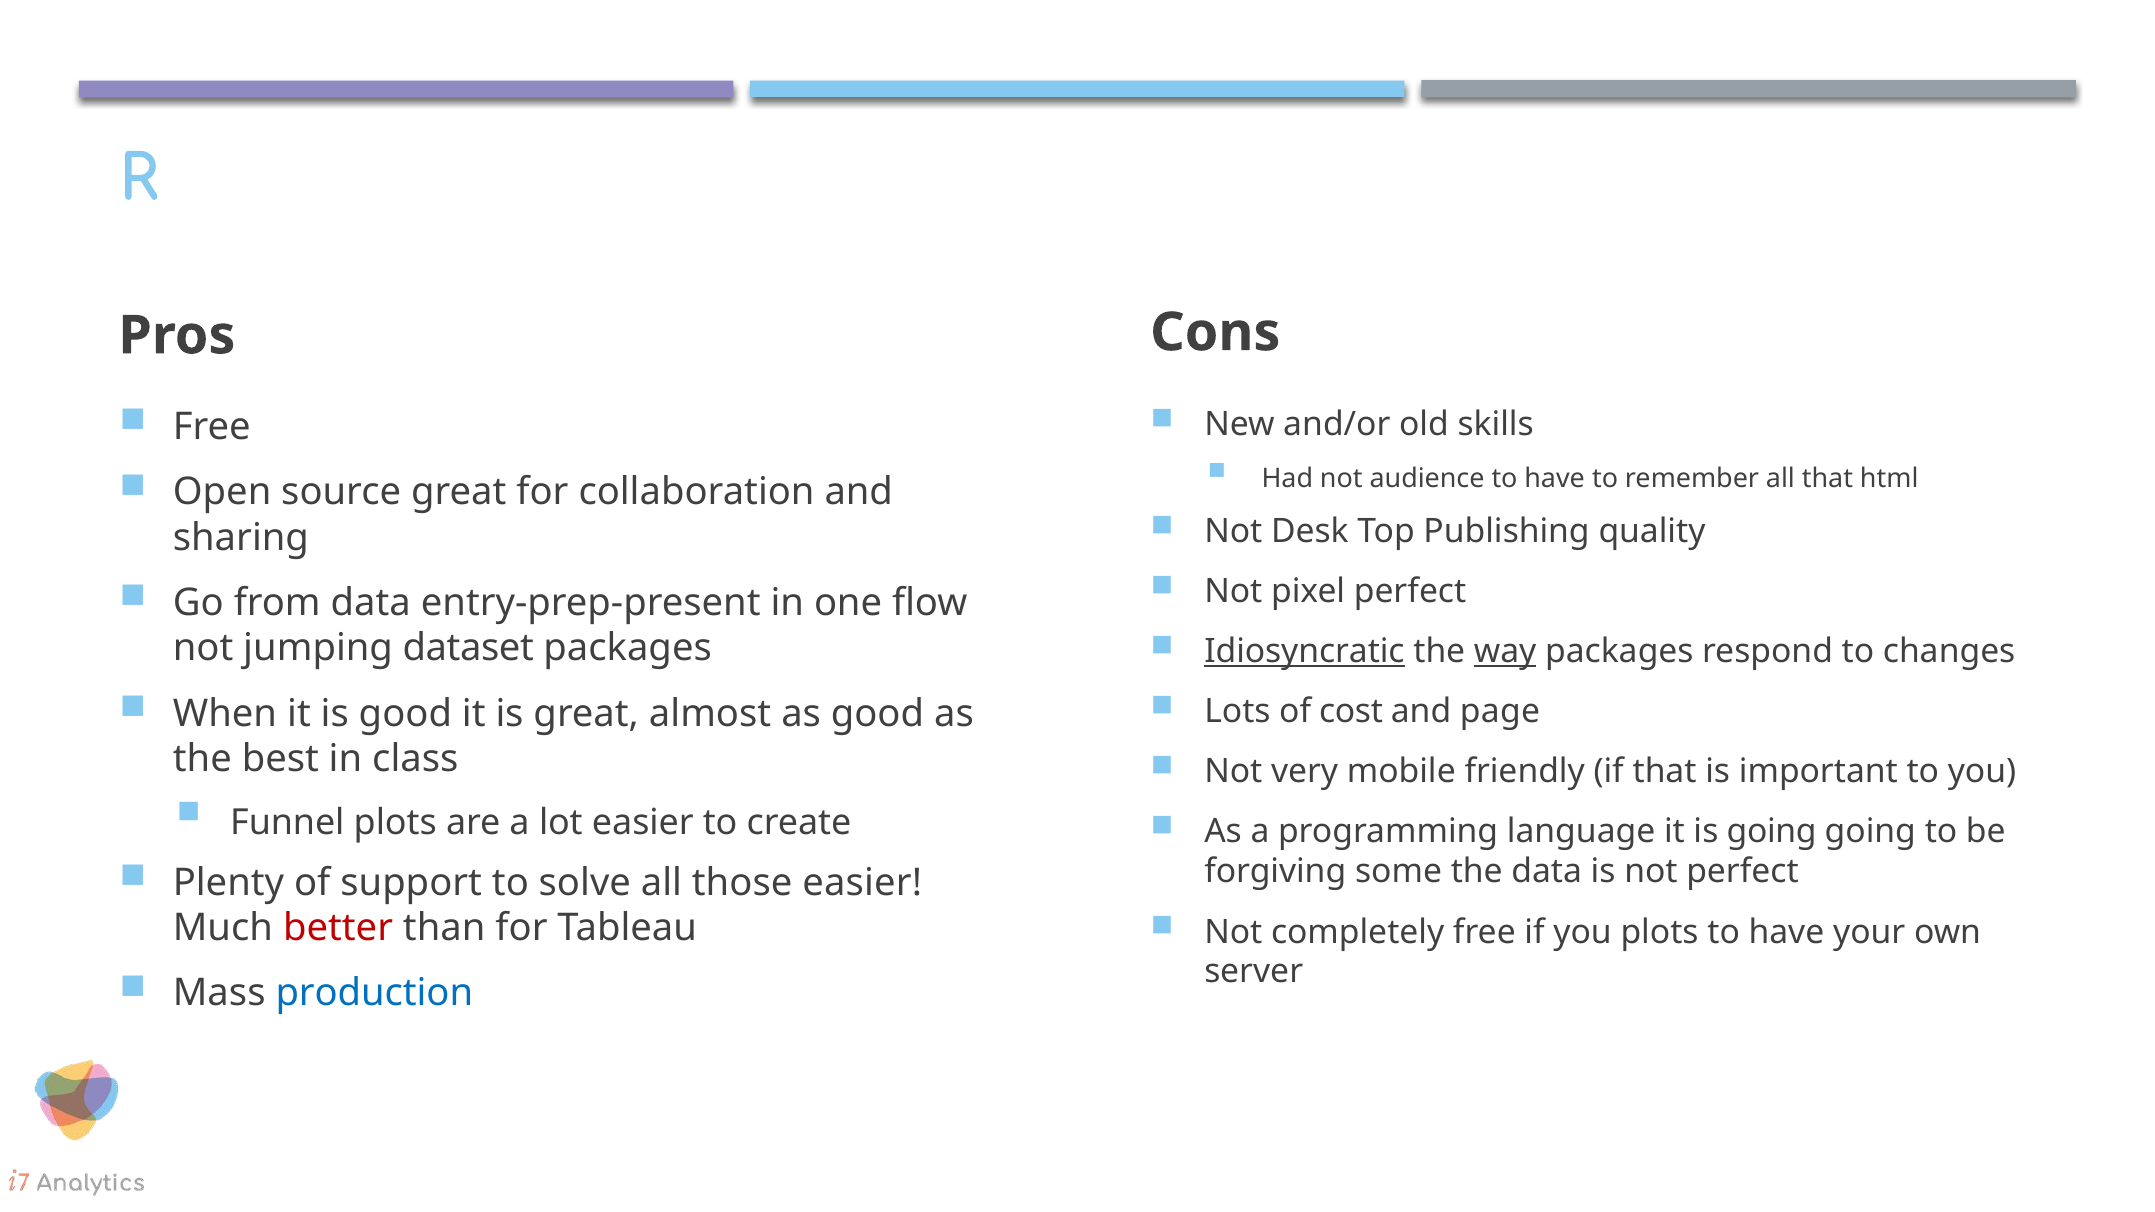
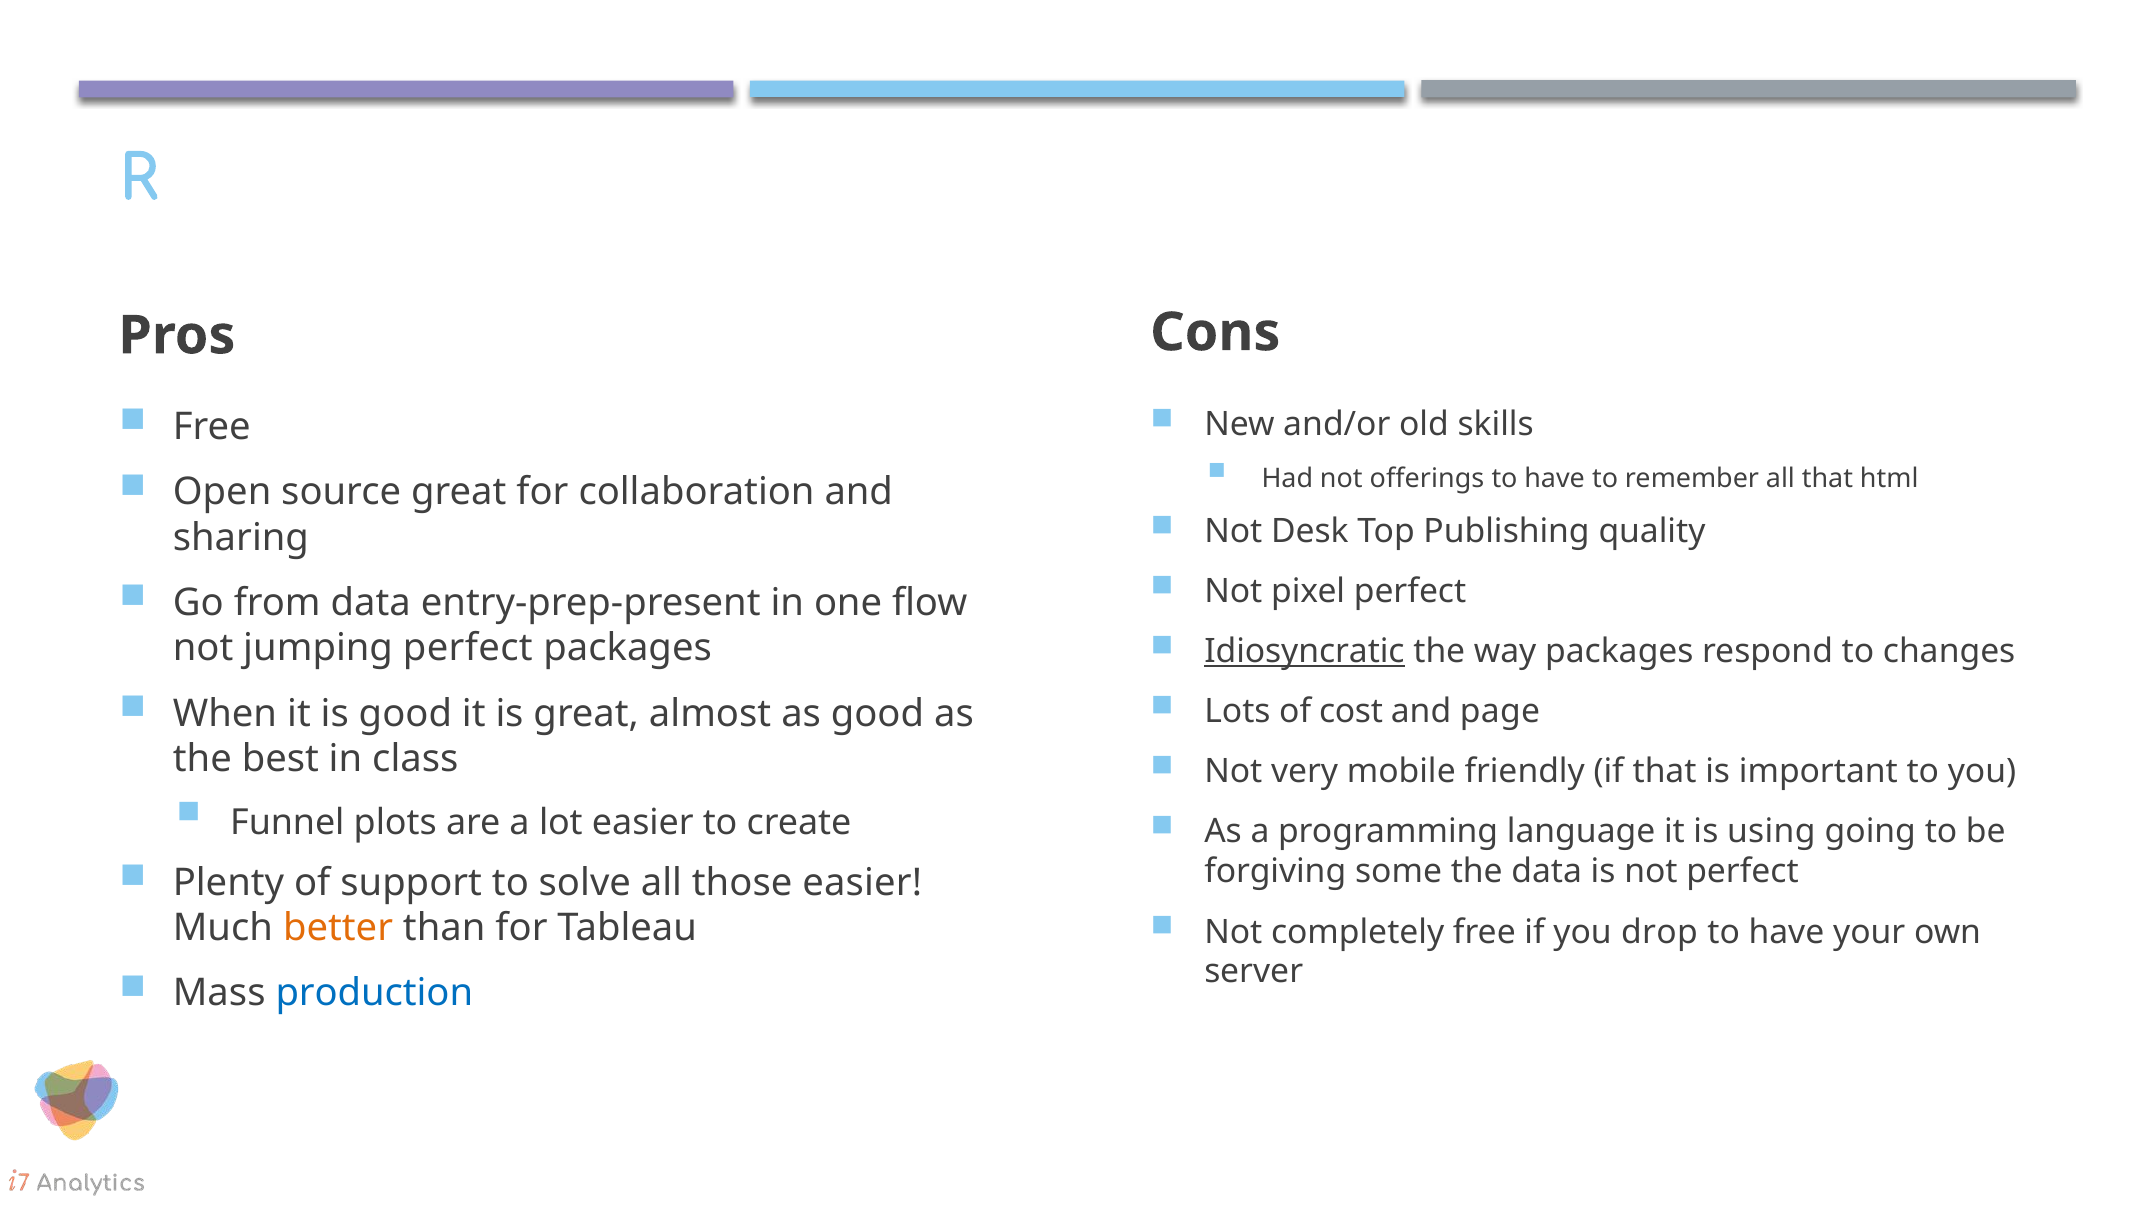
audience: audience -> offerings (1427, 478)
way underline: present -> none (1505, 652)
jumping dataset: dataset -> perfect (468, 648)
is going: going -> using (1771, 832)
you plots: plots -> drop (1659, 932)
better colour: red -> orange (338, 928)
